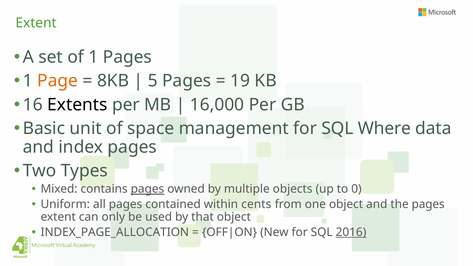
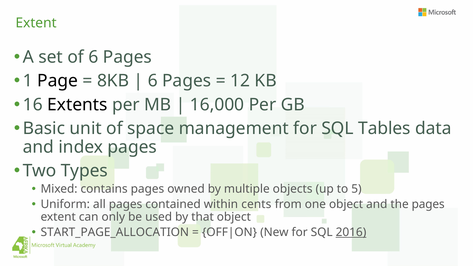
of 1: 1 -> 6 (93, 57)
Page colour: orange -> black (58, 81)
5: 5 -> 6 (153, 81)
19: 19 -> 12 (240, 81)
Where: Where -> Tables (384, 128)
pages underline: present -> none (147, 189)
0: 0 -> 5 (356, 189)
INDEX_PAGE_ALLOCATION: INDEX_PAGE_ALLOCATION -> START_PAGE_ALLOCATION (115, 232)
